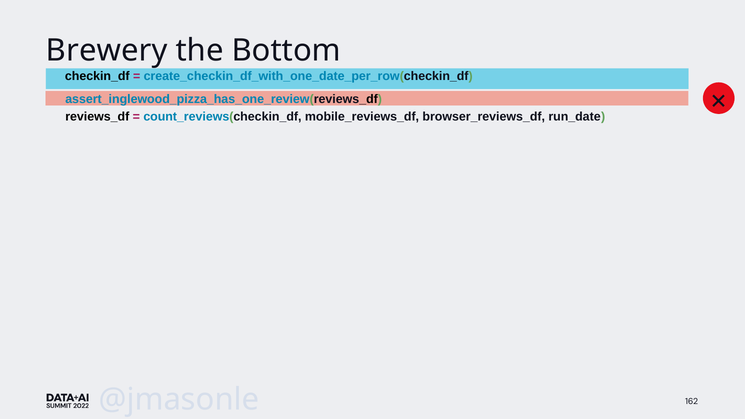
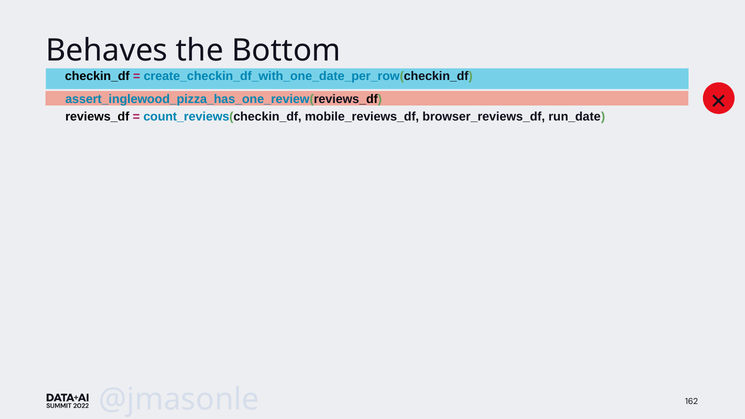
Brewery: Brewery -> Behaves (107, 50)
